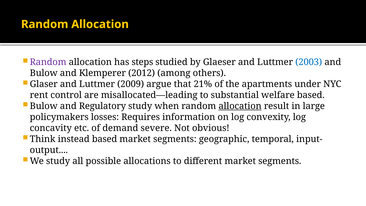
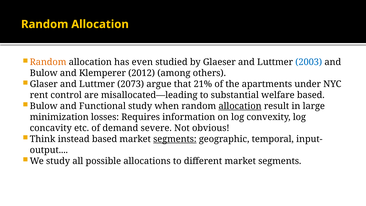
Random colour: purple -> orange (48, 62)
steps: steps -> even (142, 62)
2009: 2009 -> 2073 (131, 84)
Regulatory: Regulatory -> Functional (102, 106)
policymakers: policymakers -> minimization (59, 117)
segments underline: none -> present (175, 139)
